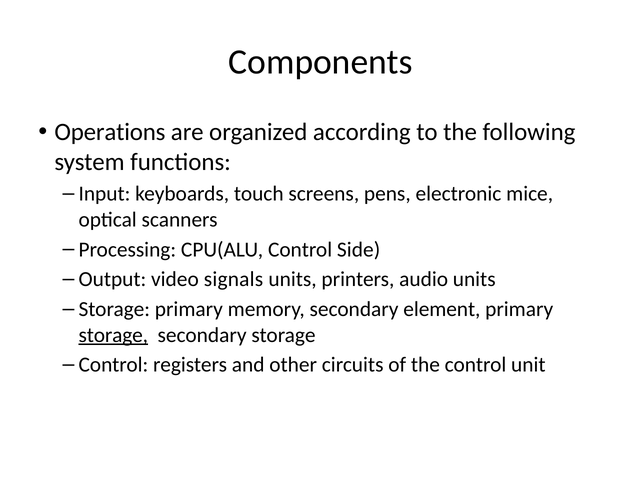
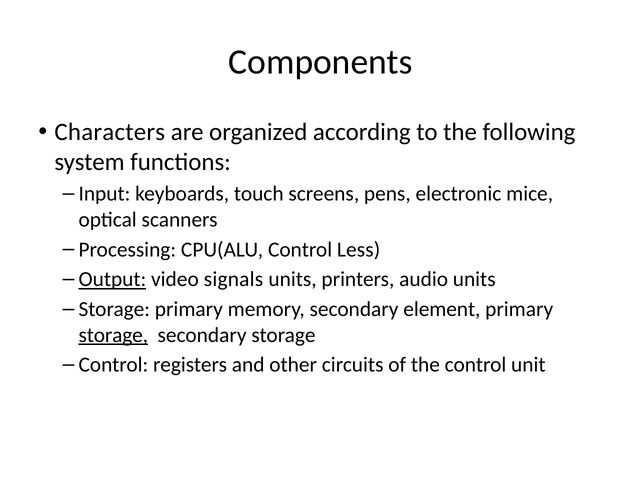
Operations: Operations -> Characters (110, 132)
Side: Side -> Less (359, 249)
Output underline: none -> present (112, 279)
